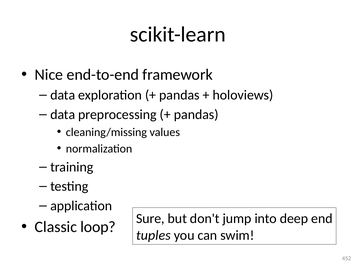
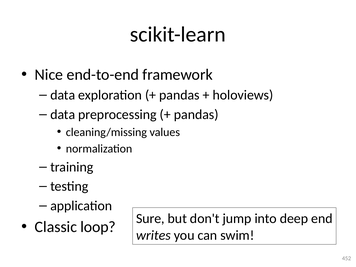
tuples: tuples -> writes (153, 235)
